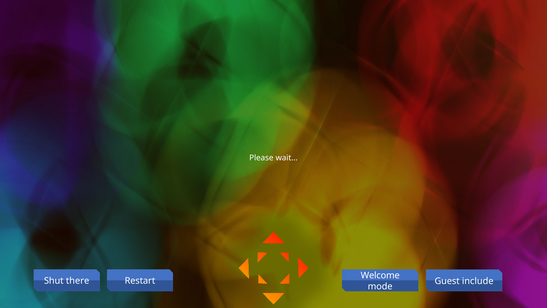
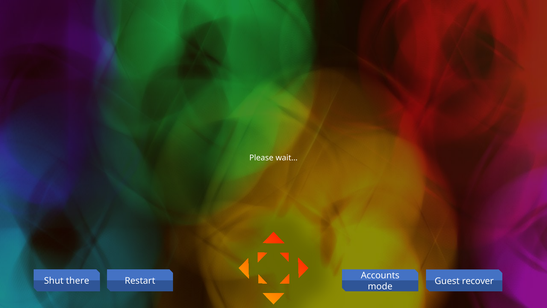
Welcome: Welcome -> Accounts (380, 275)
include: include -> recover (478, 281)
